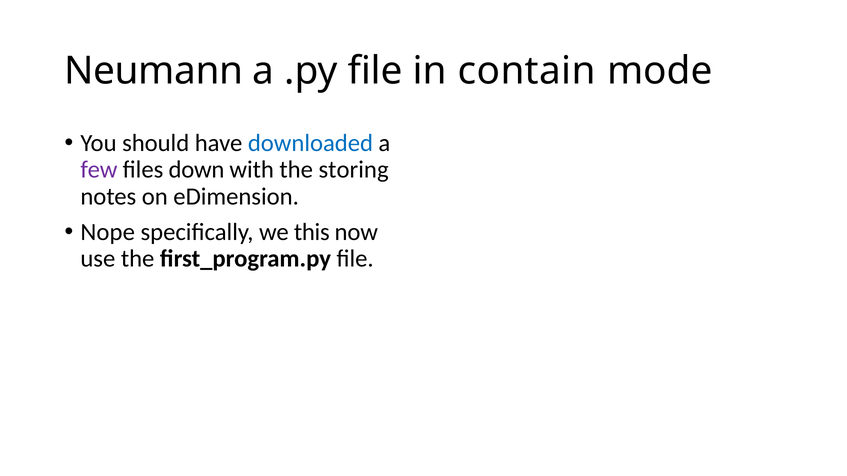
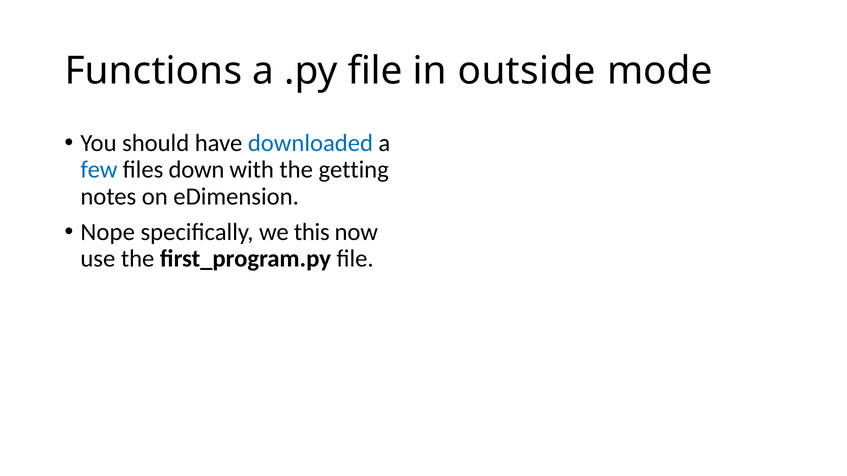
Neumann: Neumann -> Functions (153, 71)
contain: contain -> outside (527, 71)
few colour: purple -> blue (99, 170)
storing: storing -> getting (354, 170)
